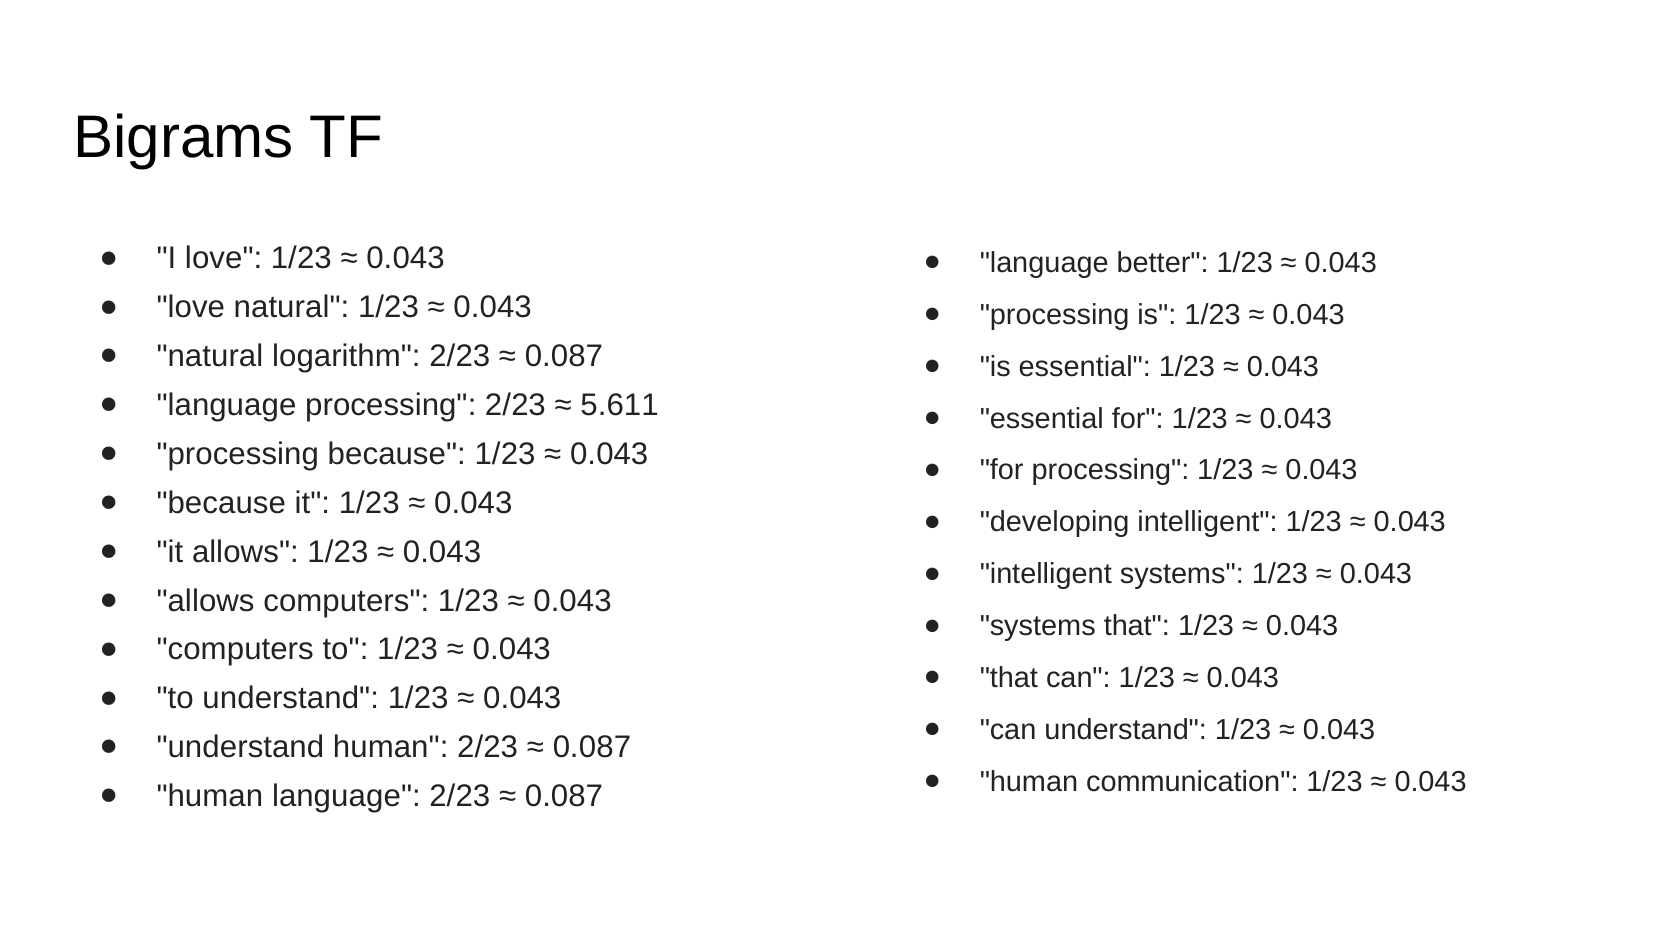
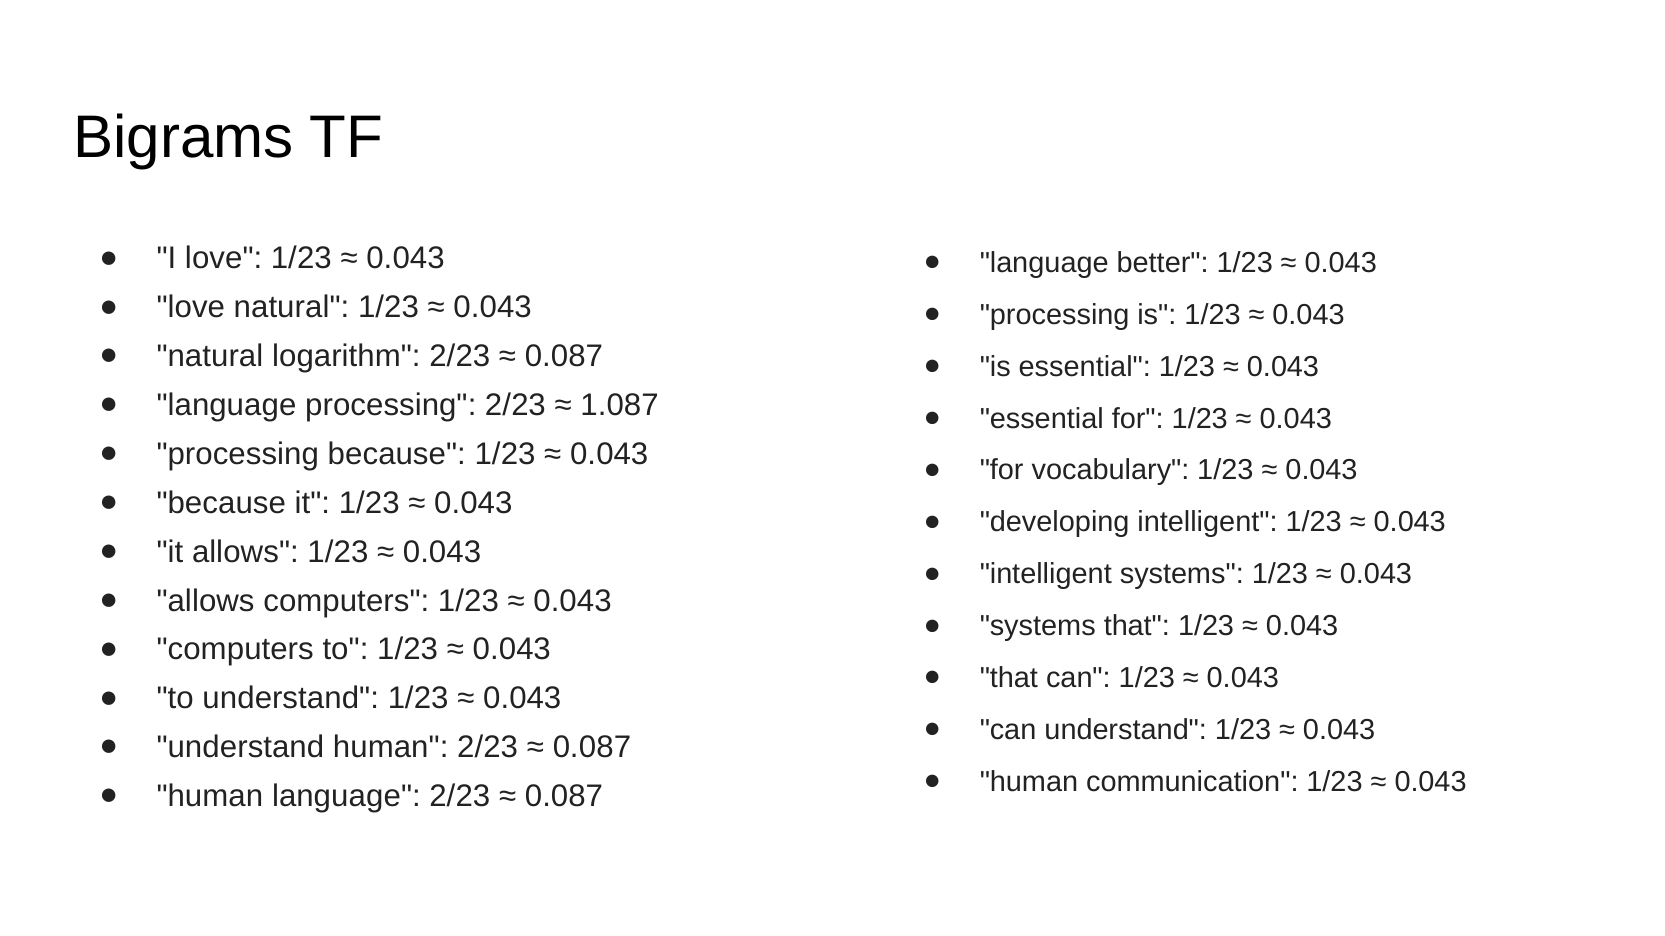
5.611: 5.611 -> 1.087 (620, 405)
for processing: processing -> vocabulary (1111, 471)
